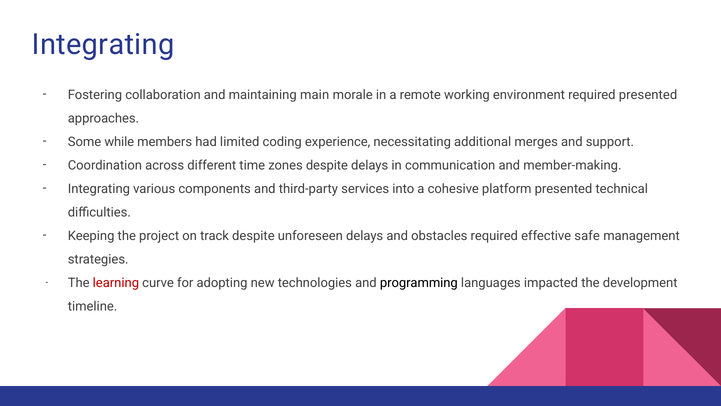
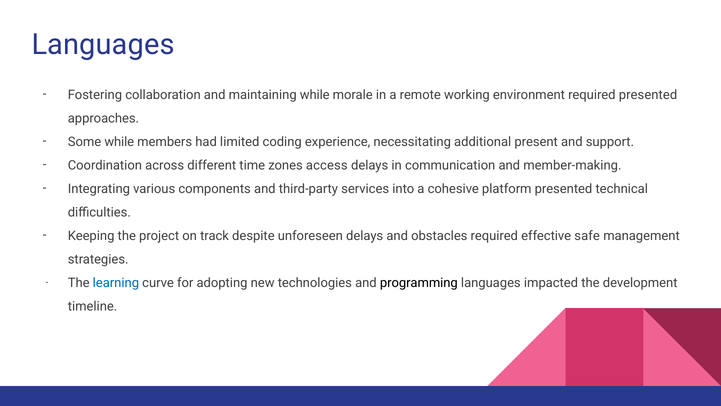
Integrating: Integrating -> Languages (103, 45)
maintaining main: main -> while (315, 95)
merges: merges -> present (536, 142)
zones despite: despite -> access (327, 165)
learning colour: red -> blue (116, 282)
